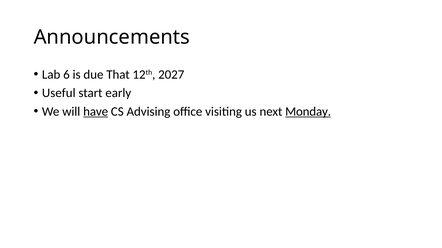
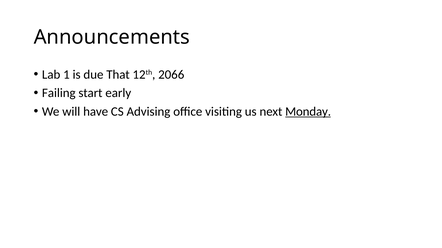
6: 6 -> 1 (66, 75)
2027: 2027 -> 2066 (171, 75)
Useful: Useful -> Failing (59, 93)
have underline: present -> none (96, 112)
